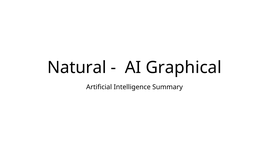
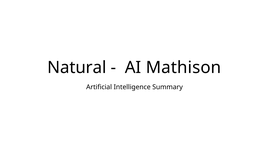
Graphical: Graphical -> Mathison (184, 67)
